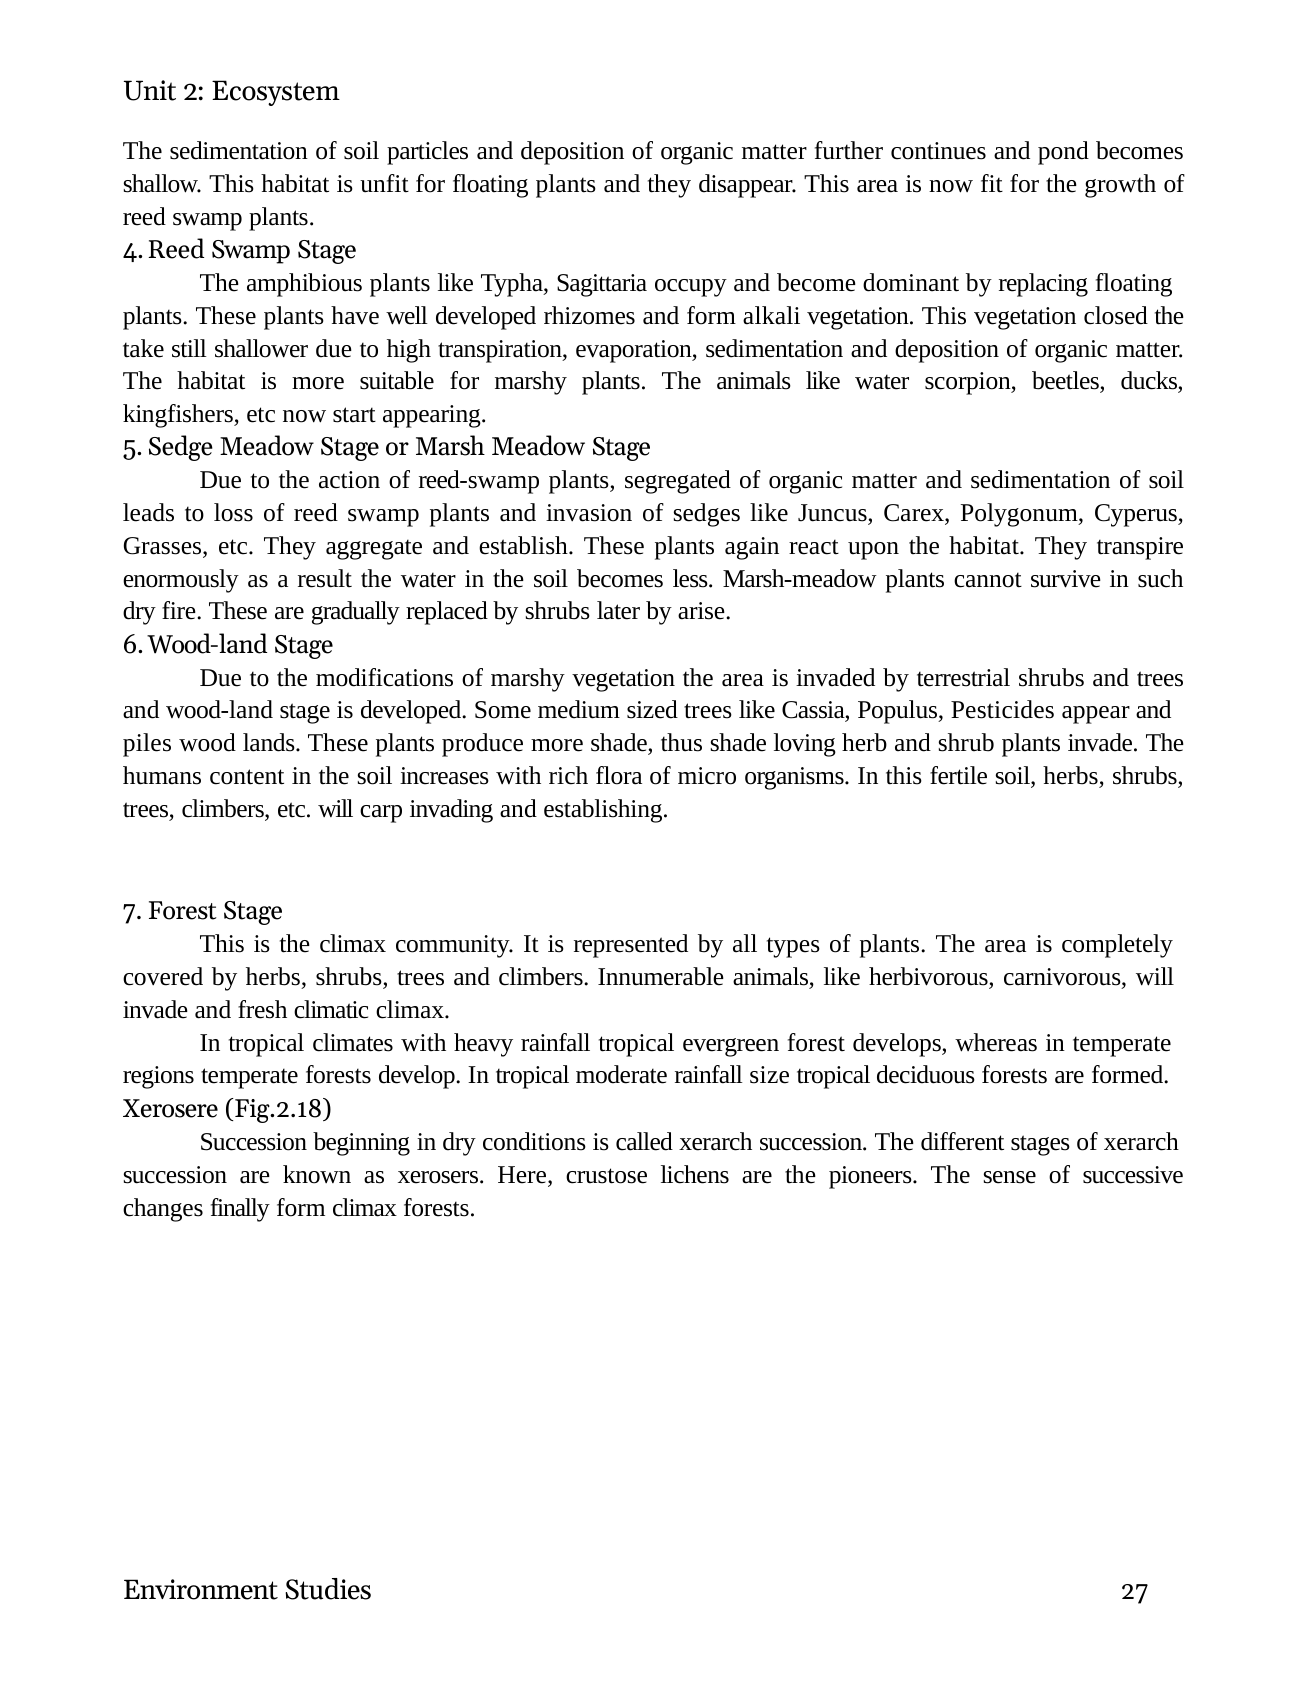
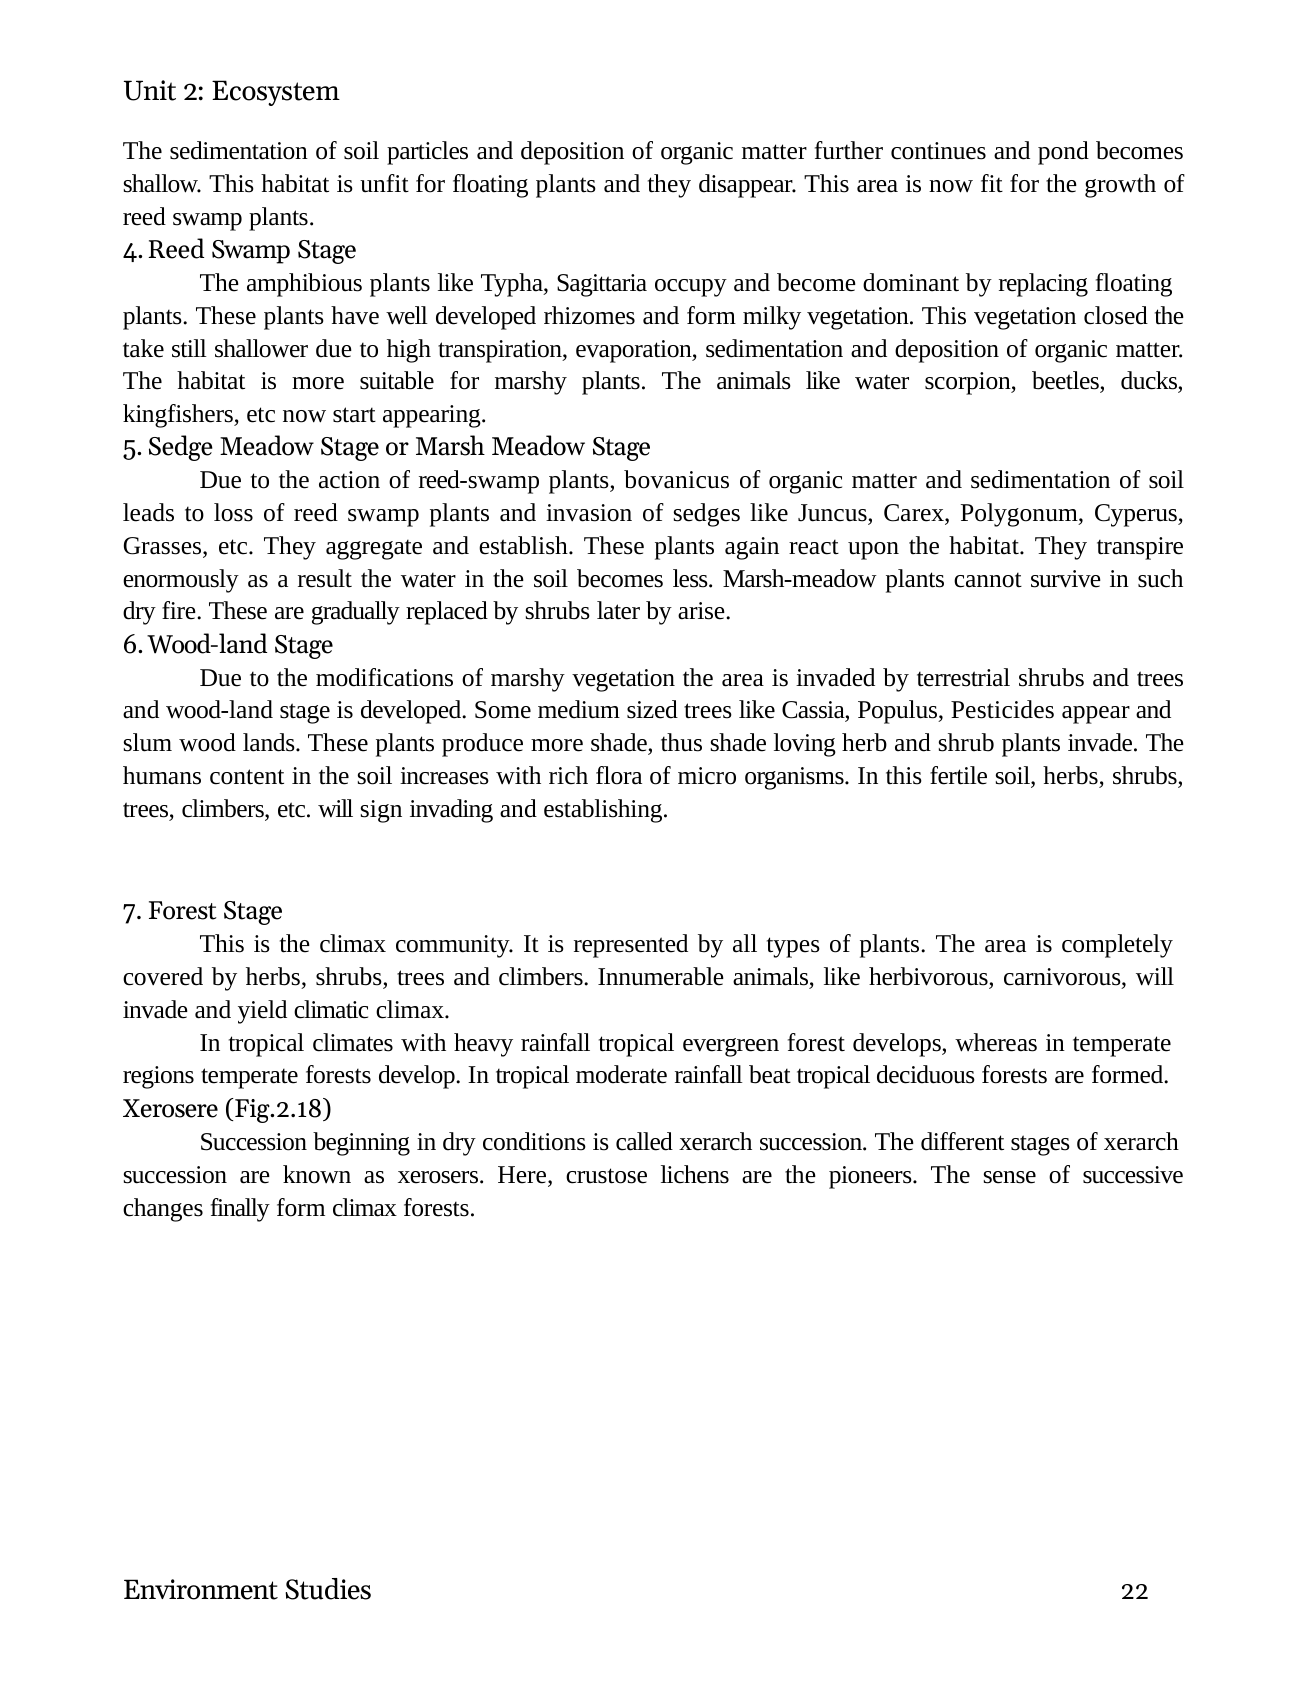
alkali: alkali -> milky (772, 316)
segregated: segregated -> bovanicus (677, 481)
piles: piles -> slum (148, 744)
carp: carp -> sign (381, 809)
fresh: fresh -> yield (263, 1010)
size: size -> beat (770, 1076)
27: 27 -> 22 (1135, 1592)
